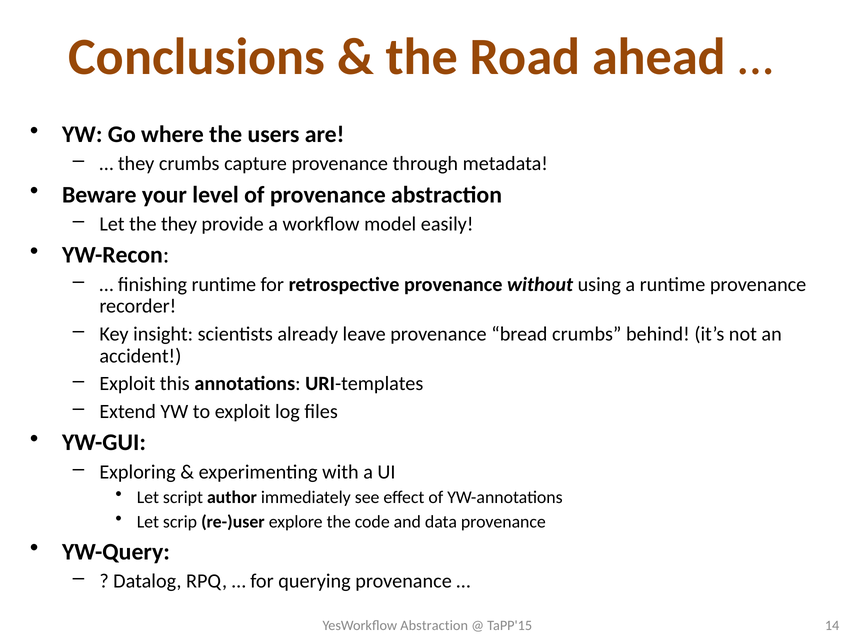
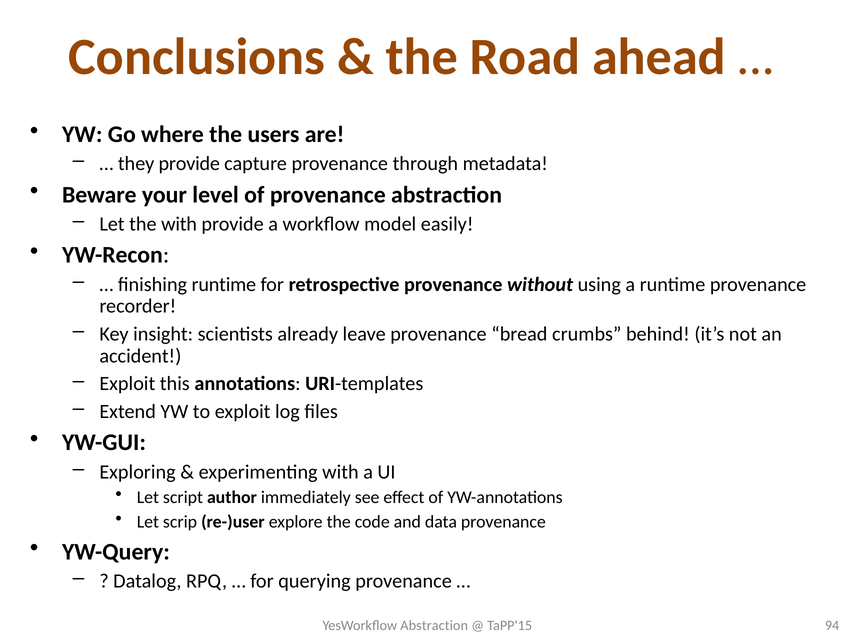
they crumbs: crumbs -> provide (189, 163)
the they: they -> with (179, 224)
14: 14 -> 94 (832, 625)
